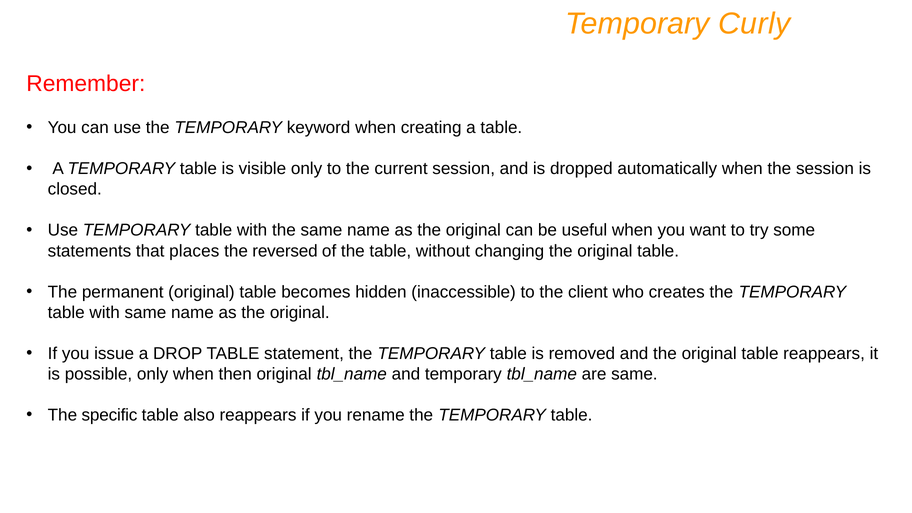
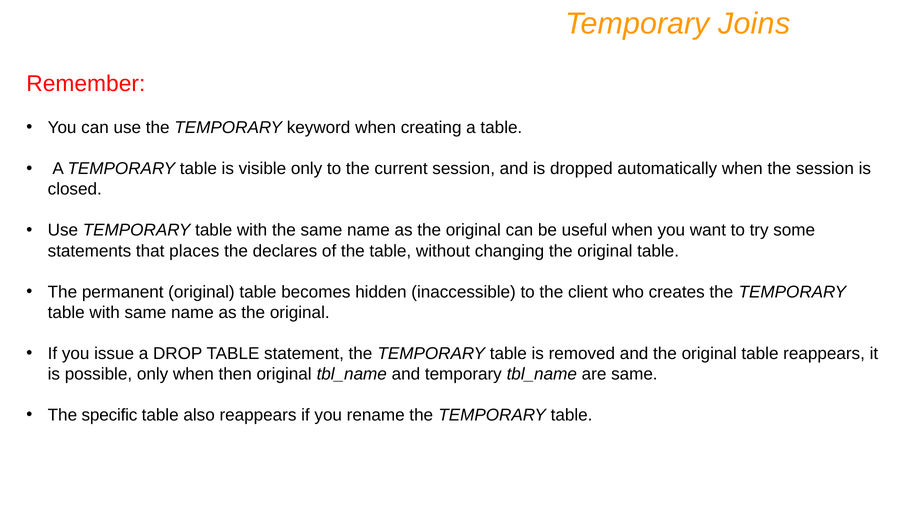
Curly: Curly -> Joins (754, 24)
reversed: reversed -> declares (285, 251)
